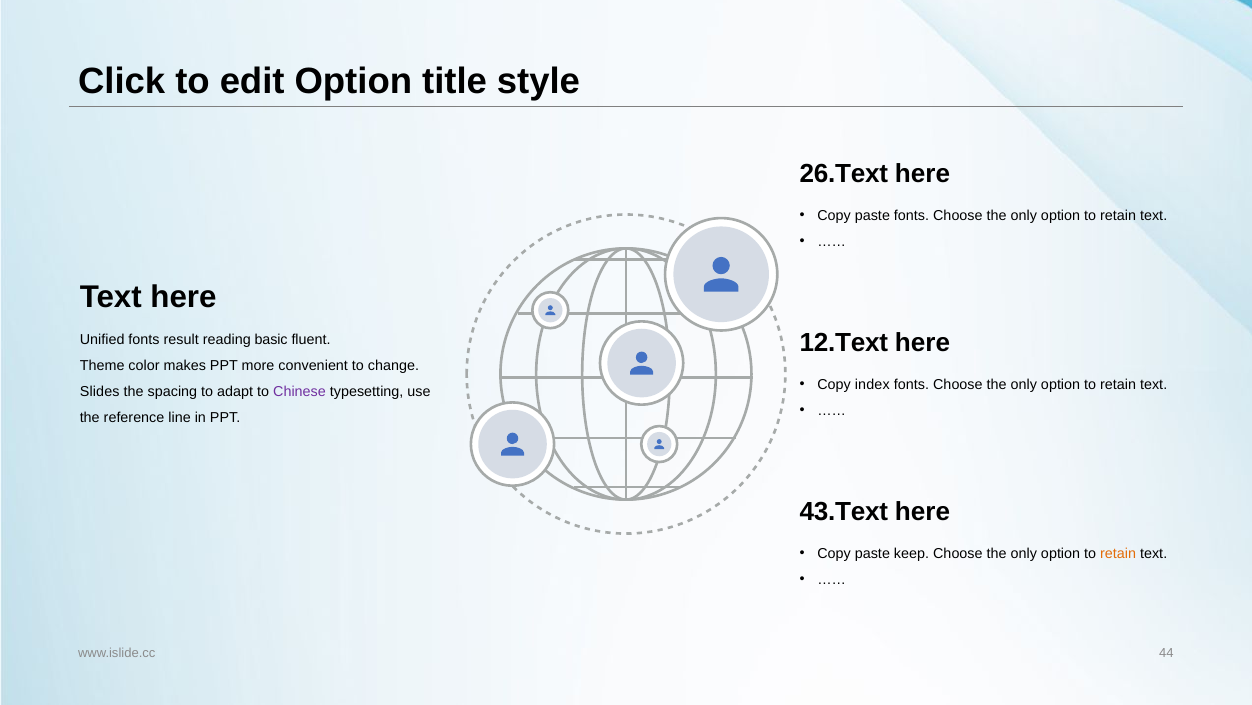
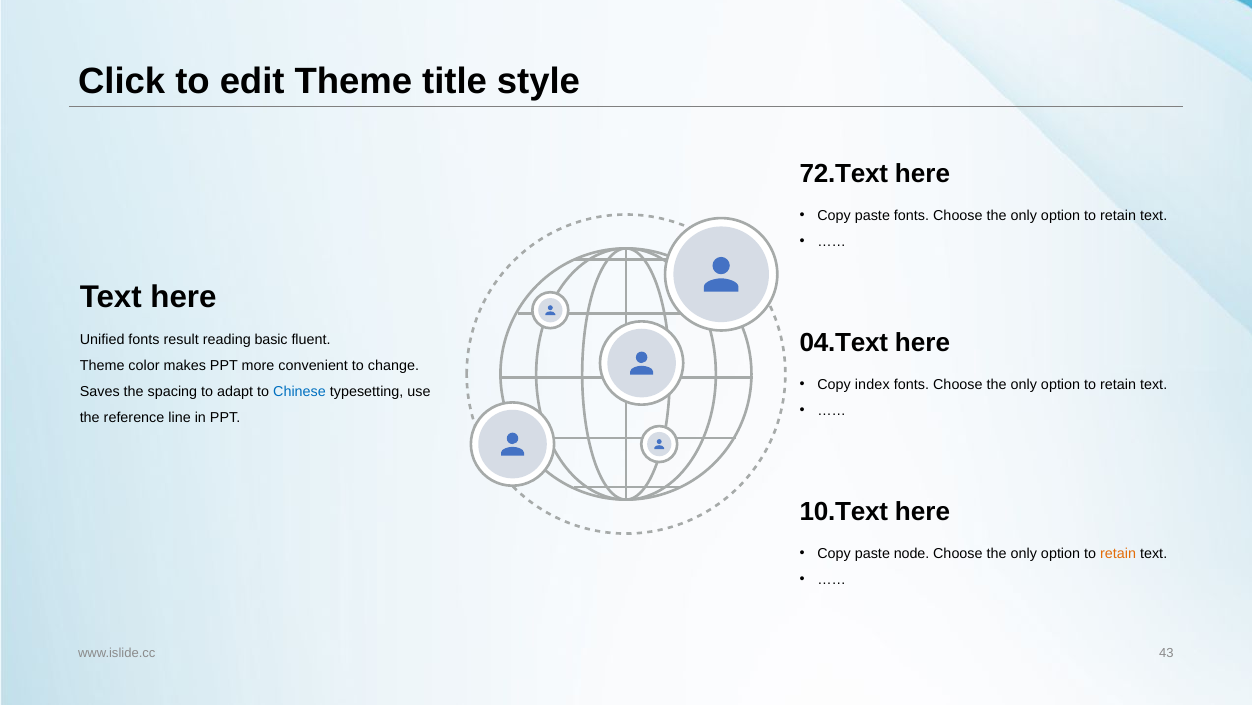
edit Option: Option -> Theme (353, 81)
26.Text: 26.Text -> 72.Text (844, 174)
12.Text: 12.Text -> 04.Text (844, 343)
Slides: Slides -> Saves (100, 391)
Chinese colour: purple -> blue (300, 391)
43.Text: 43.Text -> 10.Text (844, 512)
keep: keep -> node (912, 553)
44: 44 -> 43 (1166, 652)
